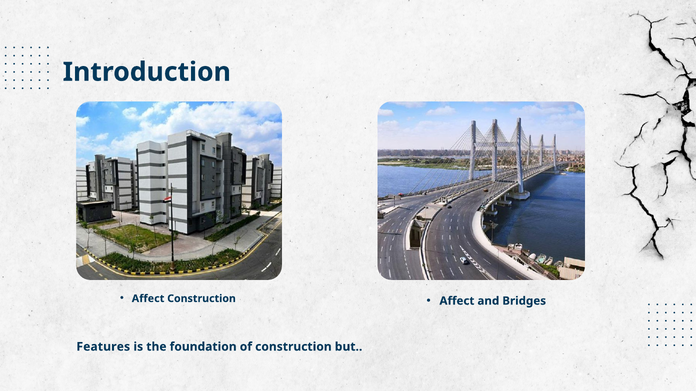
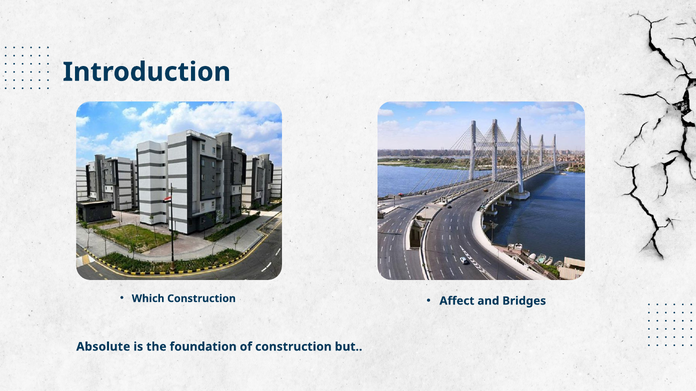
Affect: Affect -> Which (148, 299)
Features: Features -> Absolute (103, 347)
